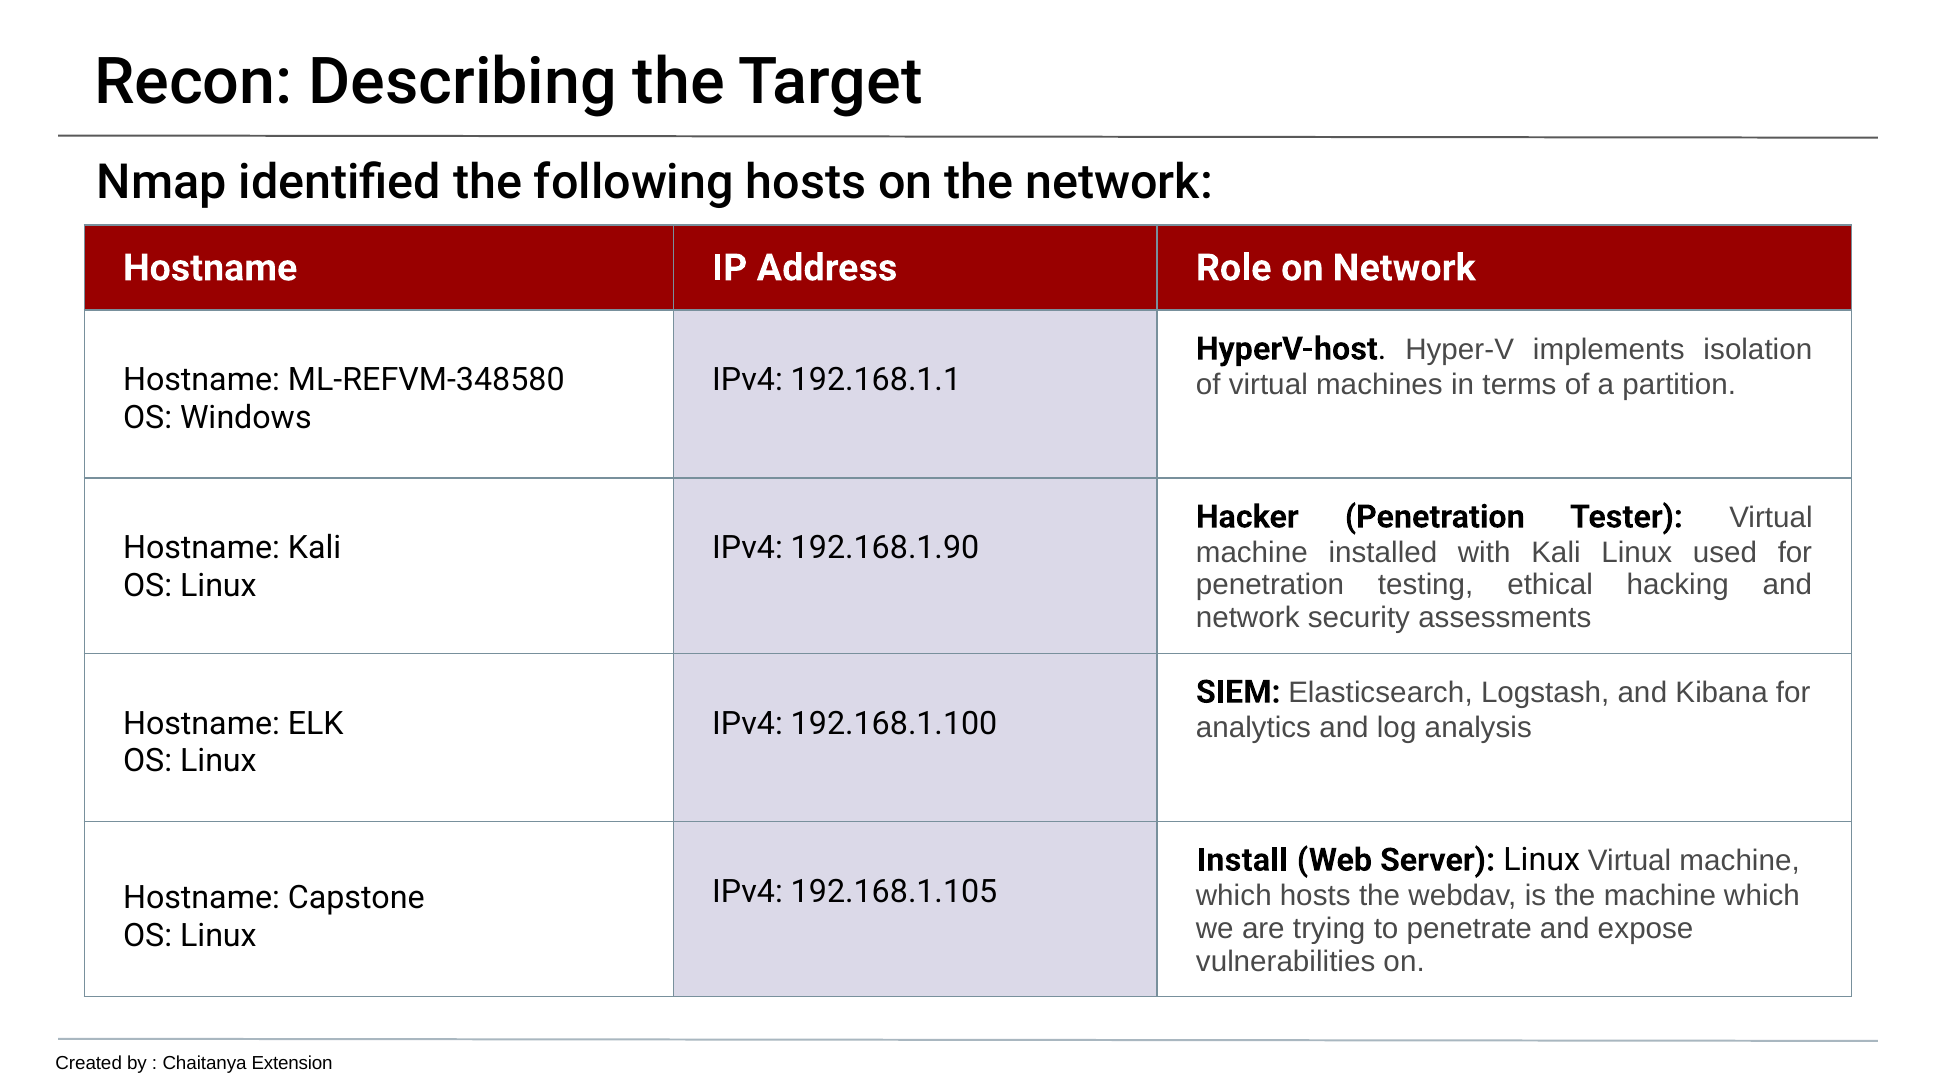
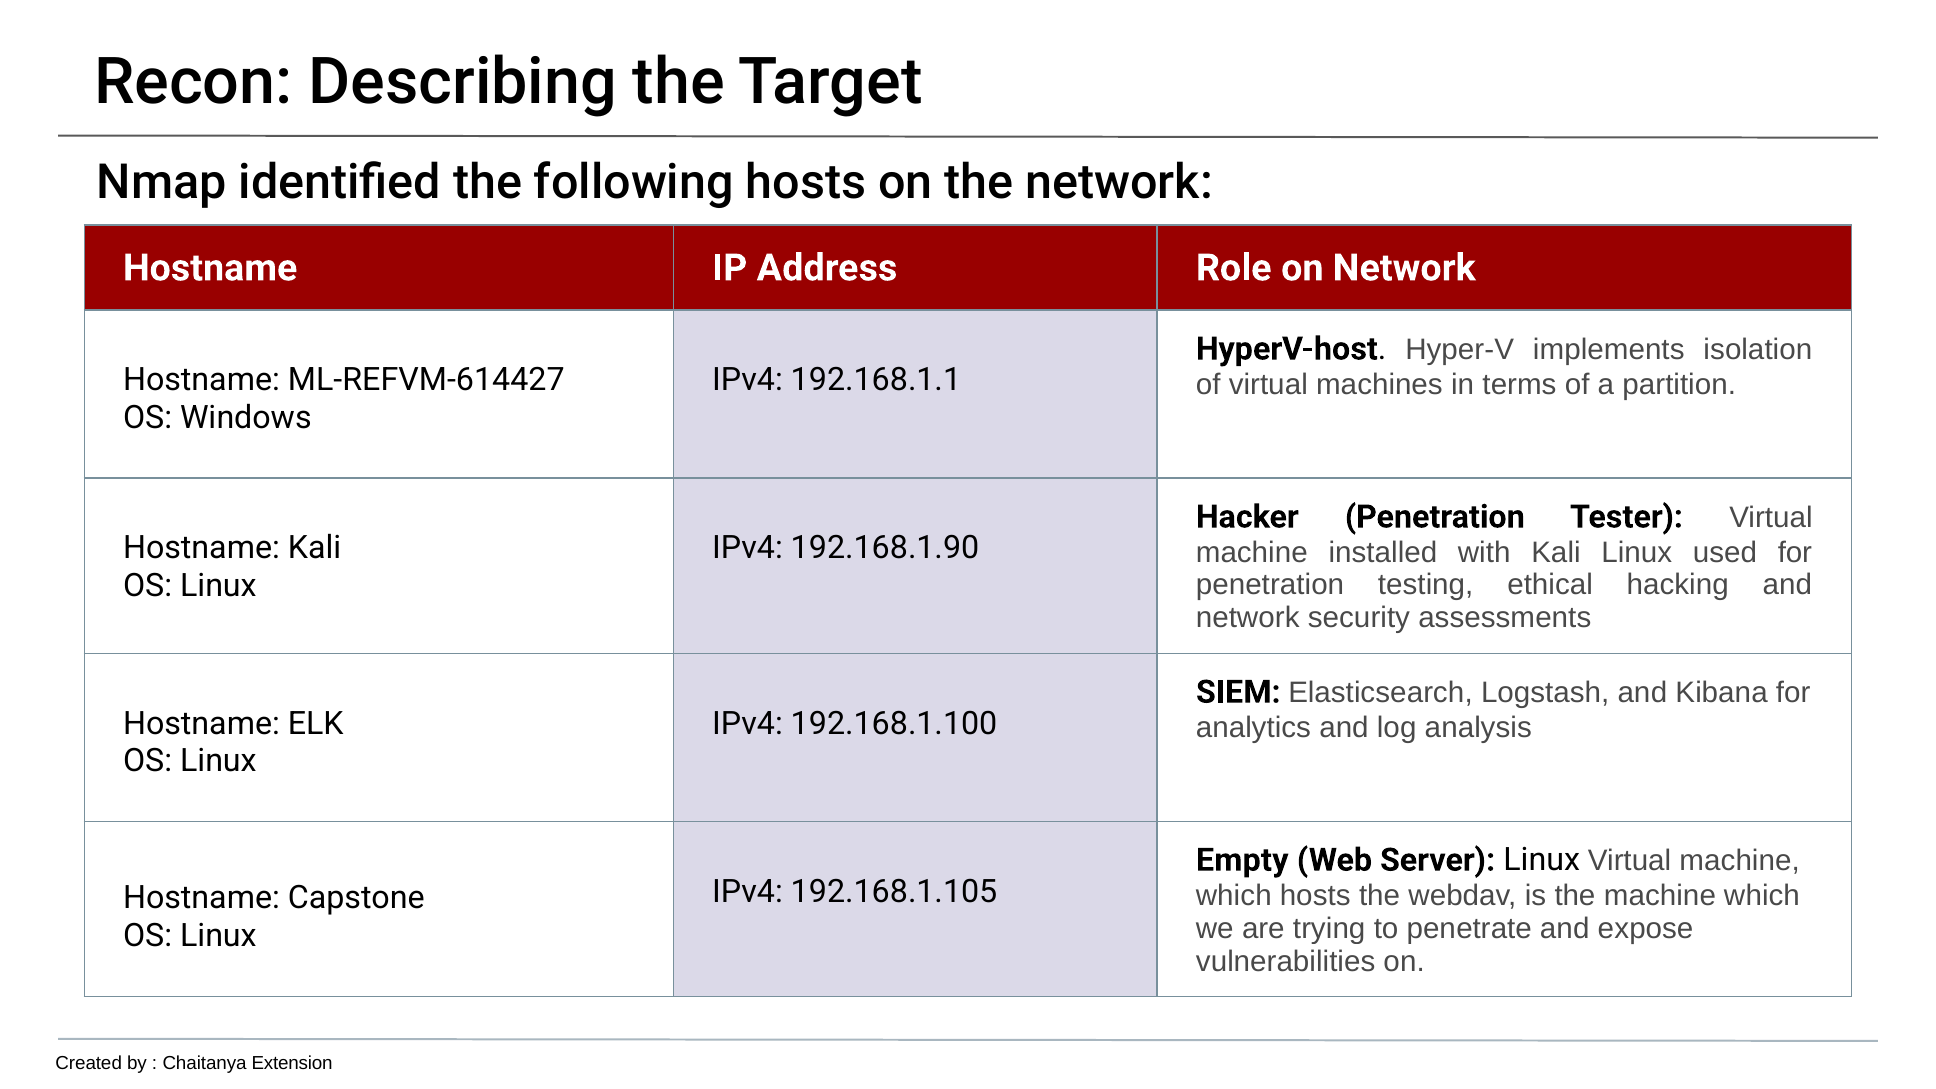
ML-REFVM-348580: ML-REFVM-348580 -> ML-REFVM-614427 (426, 380)
Install: Install -> Empty (1242, 860)
